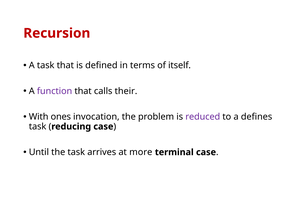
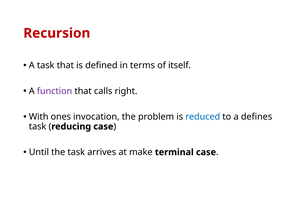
their: their -> right (126, 91)
reduced colour: purple -> blue (203, 117)
more: more -> make (141, 152)
